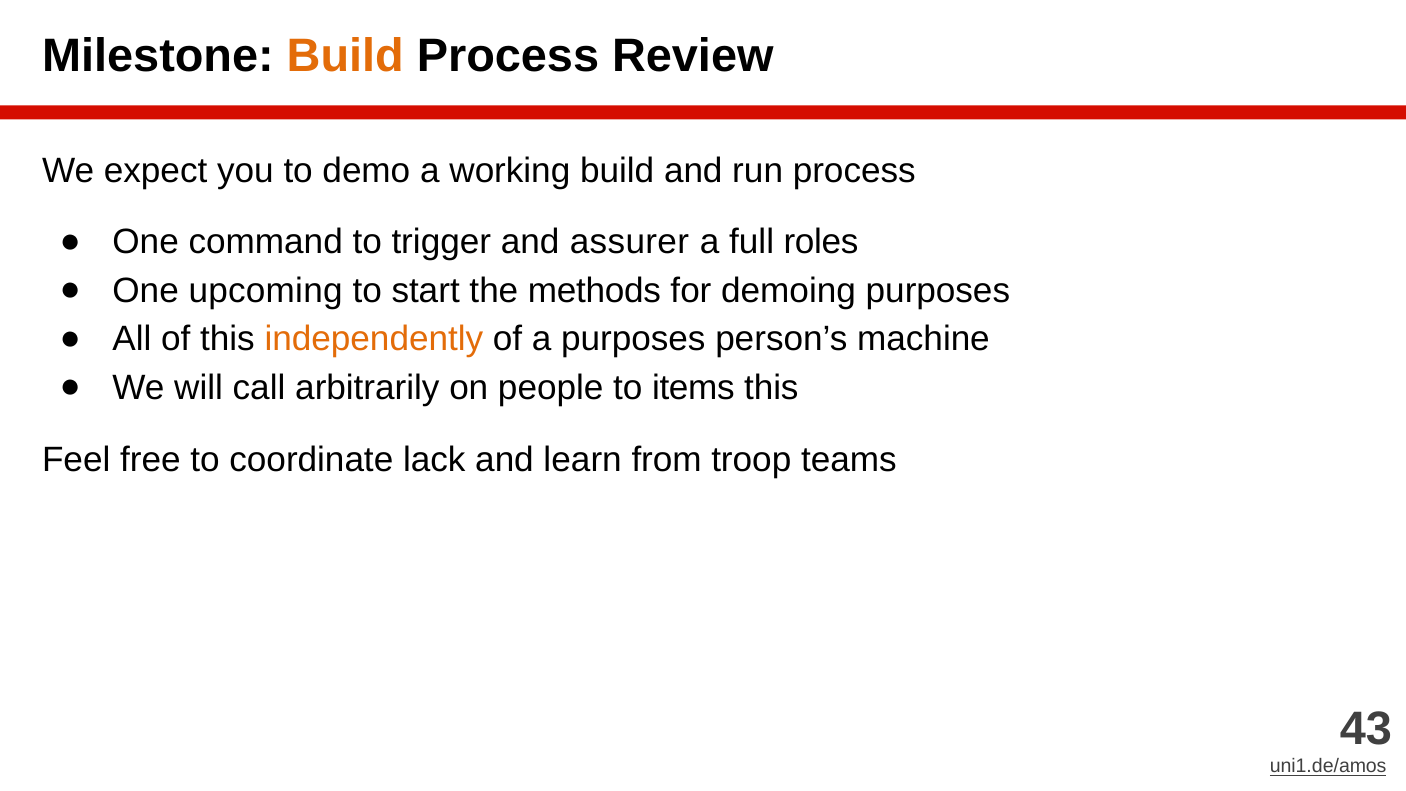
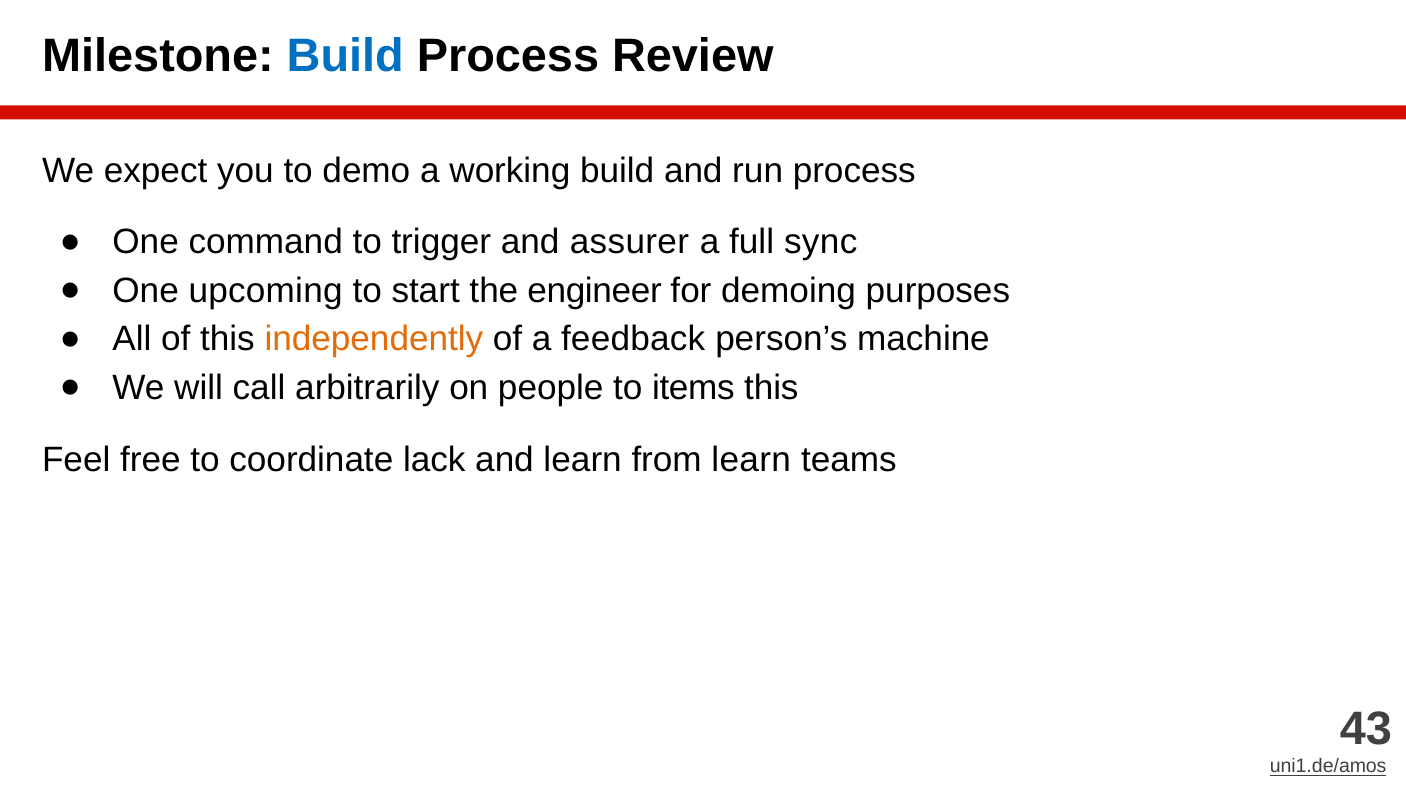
Build colour: orange -> blue (345, 56)
roles: roles -> sync (821, 242)
methods: methods -> engineer (595, 291)
a purposes: purposes -> feedback (633, 339)
from troop: troop -> learn (751, 460)
